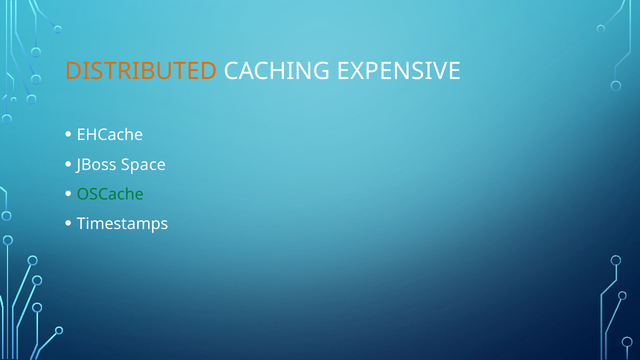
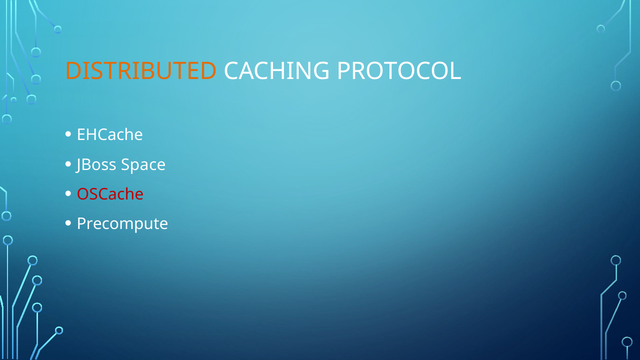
EXPENSIVE: EXPENSIVE -> PROTOCOL (399, 71)
OSCache colour: green -> red (110, 194)
Timestamps: Timestamps -> Precompute (123, 224)
